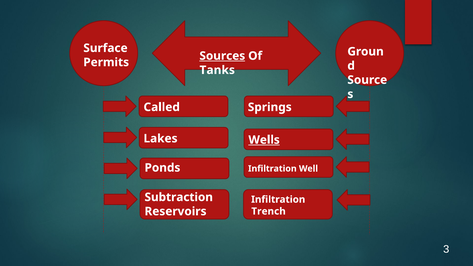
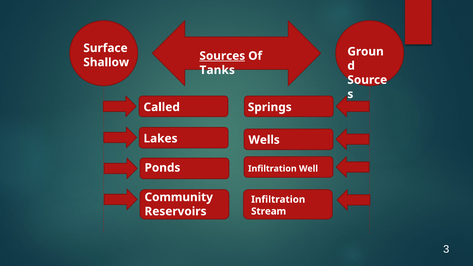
Permits: Permits -> Shallow (106, 62)
Wells underline: present -> none (264, 140)
Subtraction: Subtraction -> Community (179, 197)
Trench: Trench -> Stream (269, 211)
